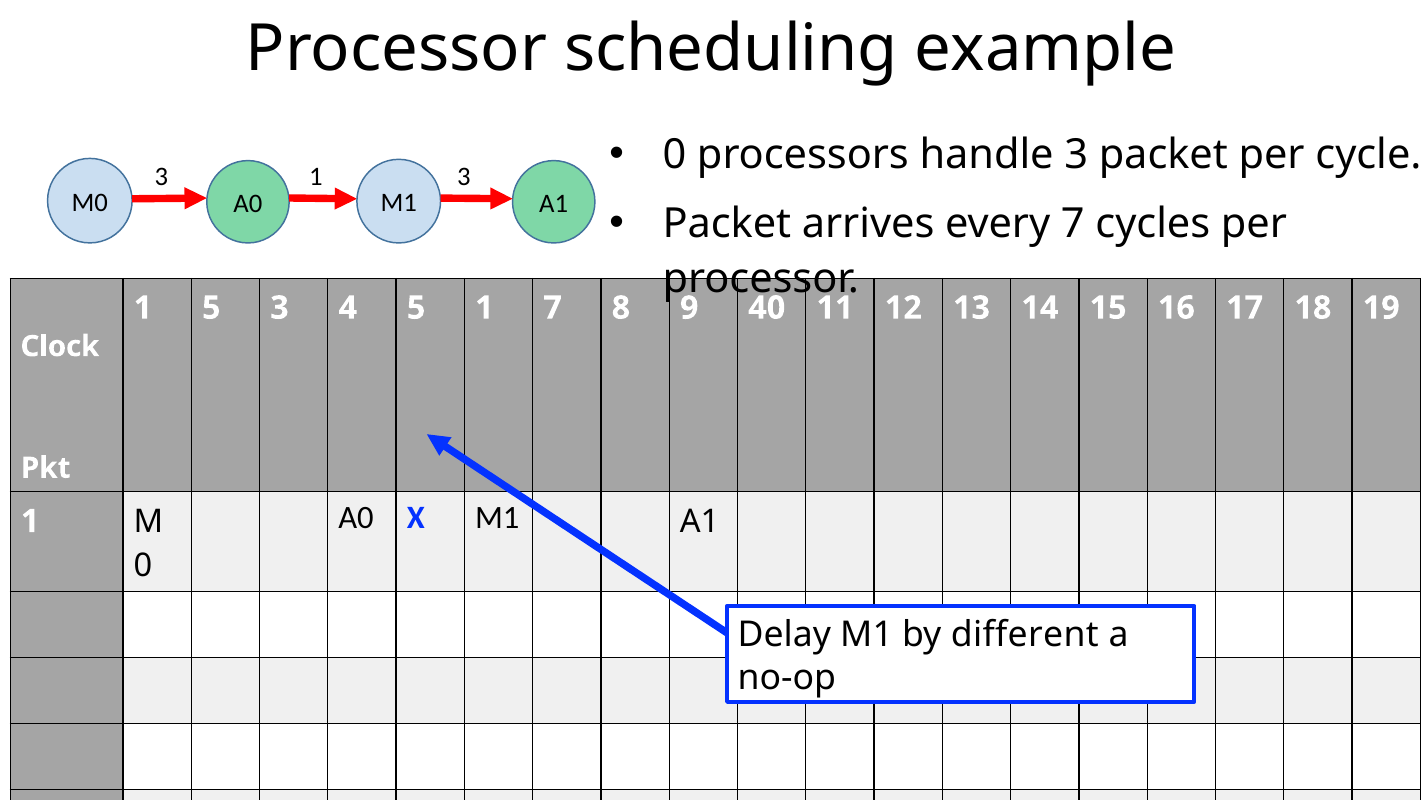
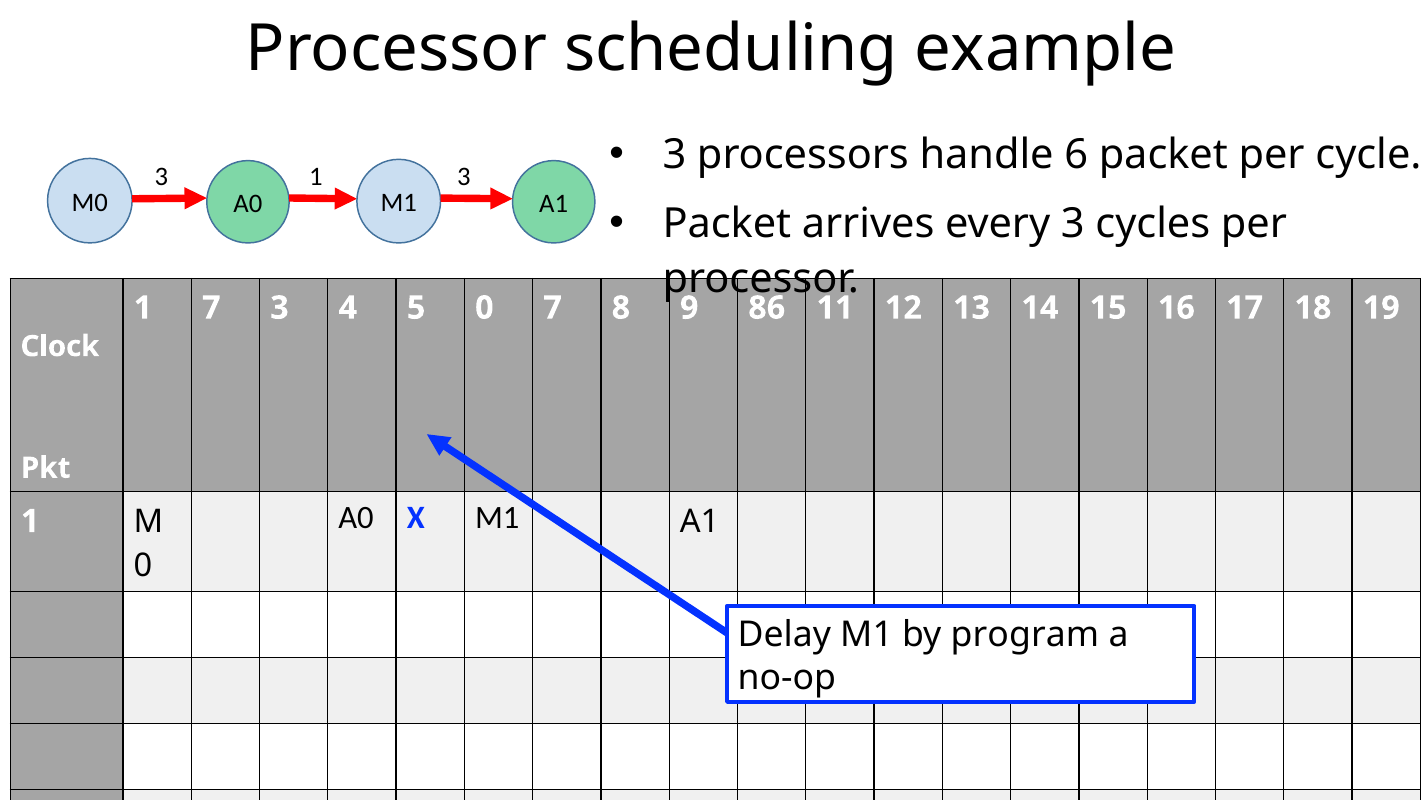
0: 0 -> 3 (674, 155)
handle 3: 3 -> 6 (1076, 155)
every 7: 7 -> 3 (1073, 224)
1 5: 5 -> 7 (211, 308)
5 1: 1 -> 0 (484, 308)
40: 40 -> 86 (767, 308)
different: different -> program (1025, 635)
